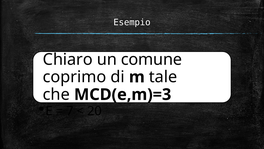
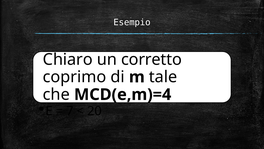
comune: comune -> corretto (151, 59)
MCD(e,m)=3: MCD(e,m)=3 -> MCD(e,m)=4 (123, 94)
